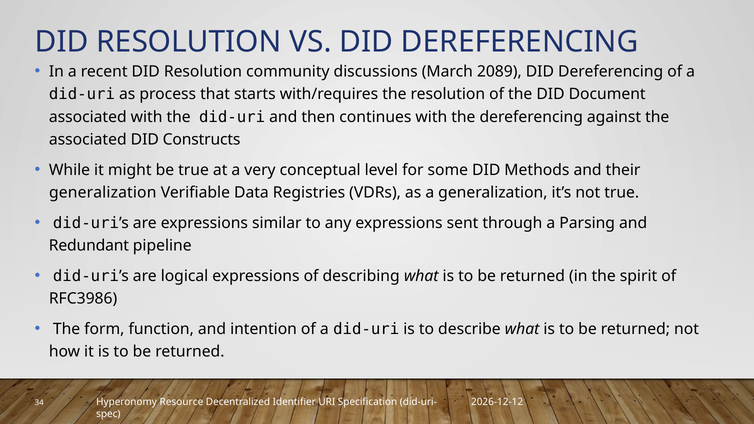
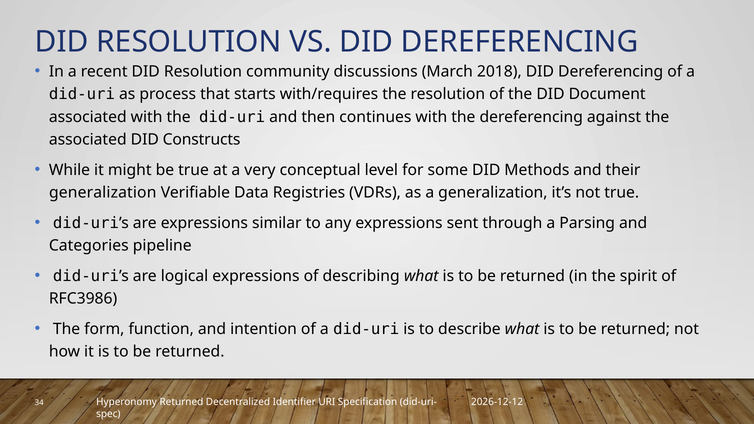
2089: 2089 -> 2018 (499, 72)
Redundant: Redundant -> Categories (89, 246)
Hyperonomy Resource: Resource -> Returned (181, 402)
